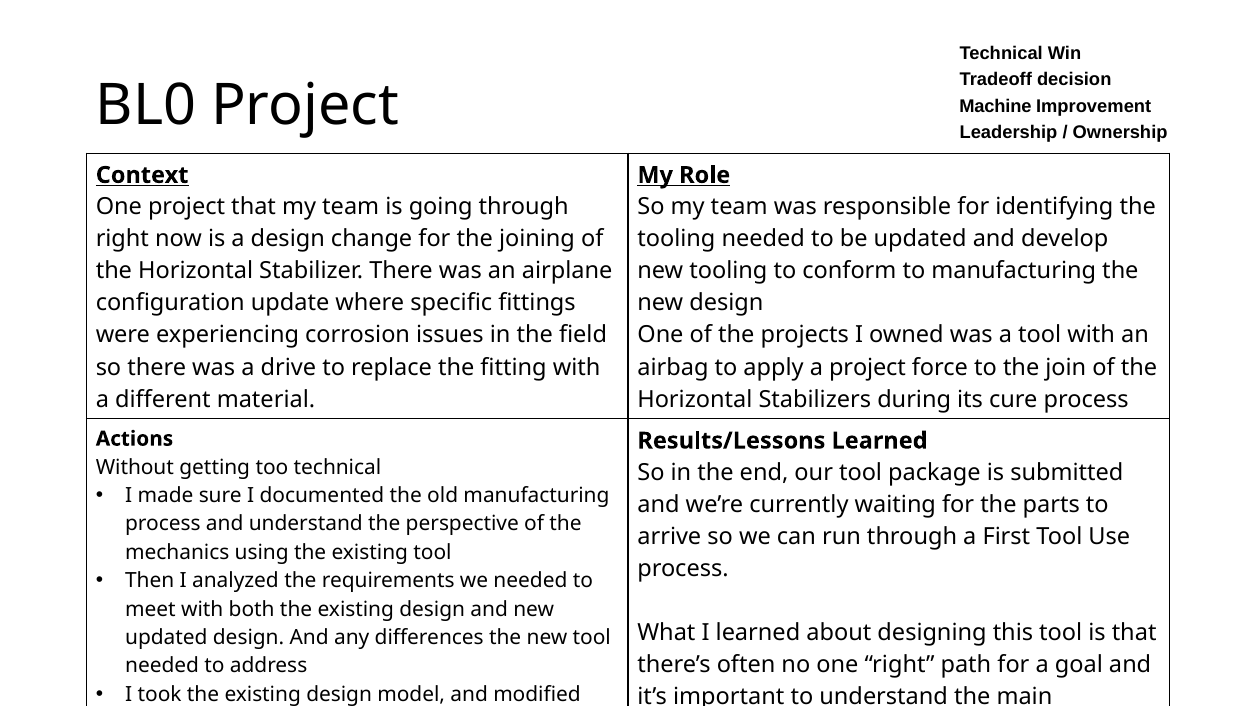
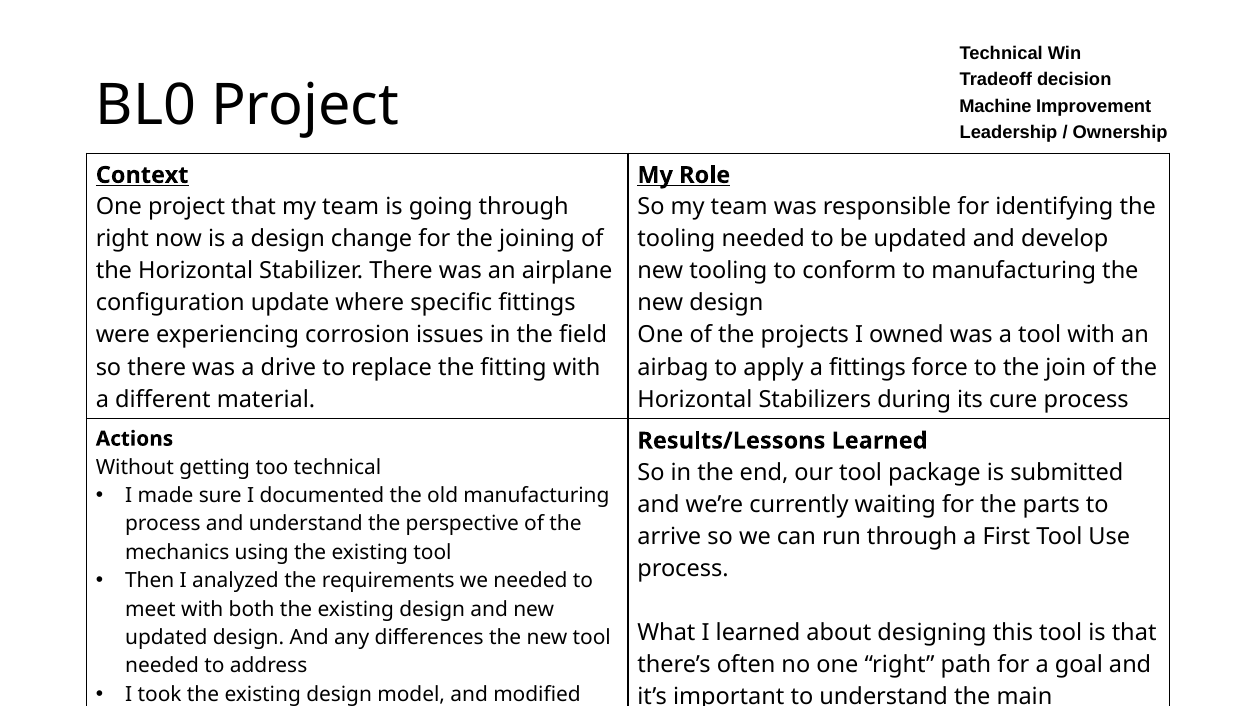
a project: project -> fittings (867, 368)
